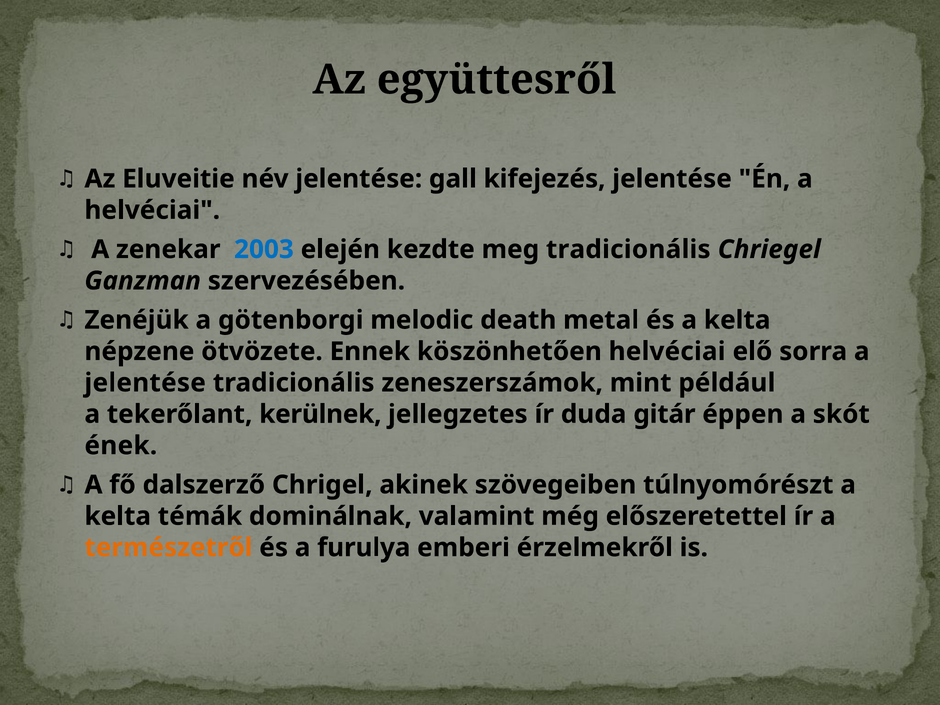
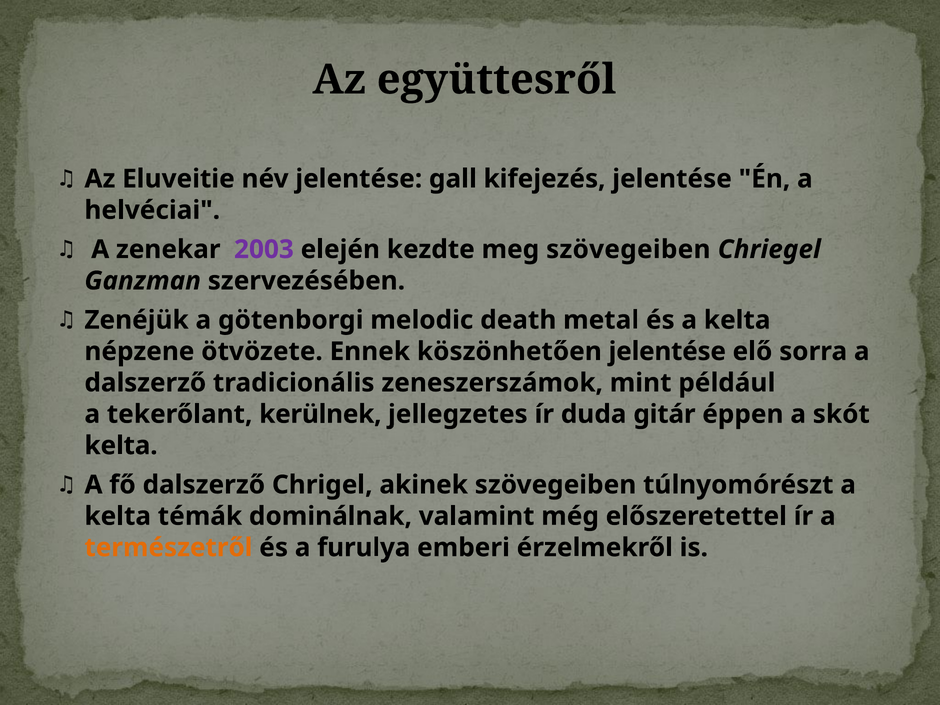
2003 colour: blue -> purple (264, 249)
meg tradicionális: tradicionális -> szövegeiben (628, 249)
köszönhetően helvéciai: helvéciai -> jelentése (667, 351)
jelentése: jelentése -> dalszerző (145, 383)
ének: ének -> kelta (121, 446)
